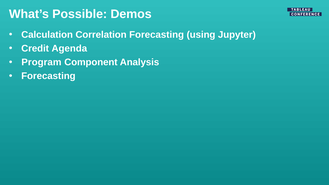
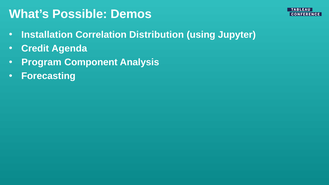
Calculation: Calculation -> Installation (47, 35)
Correlation Forecasting: Forecasting -> Distribution (157, 35)
